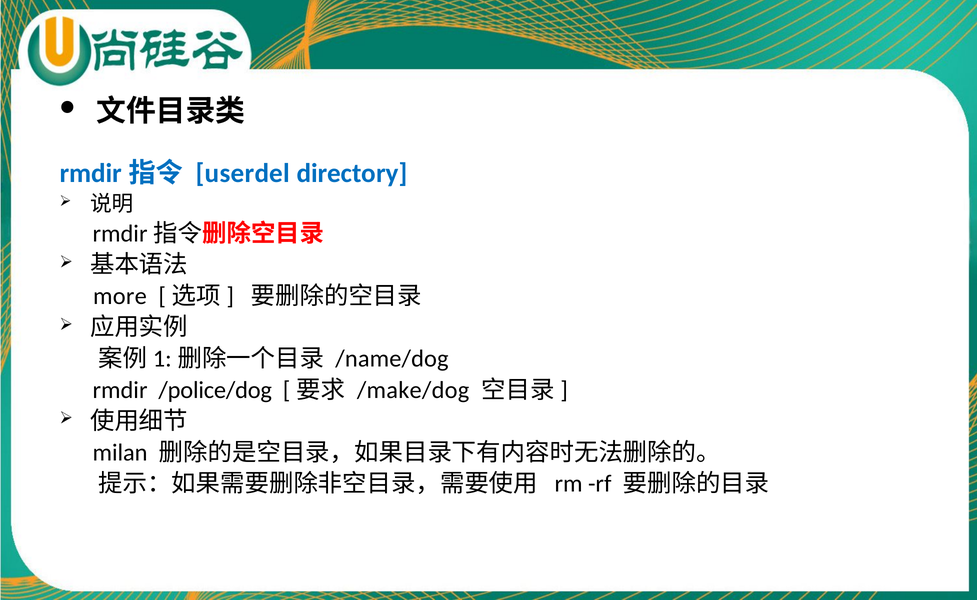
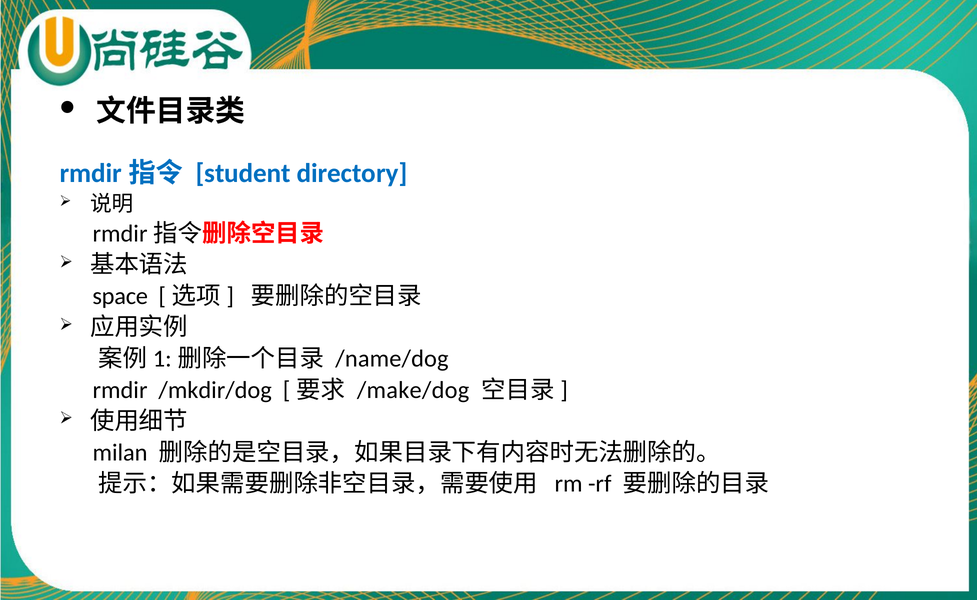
userdel: userdel -> student (243, 173)
more: more -> space (120, 296)
/police/dog: /police/dog -> /mkdir/dog (215, 390)
